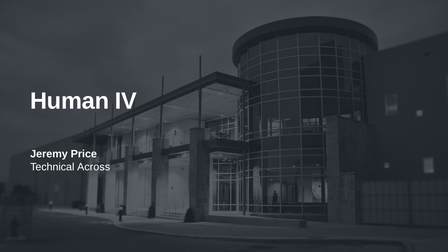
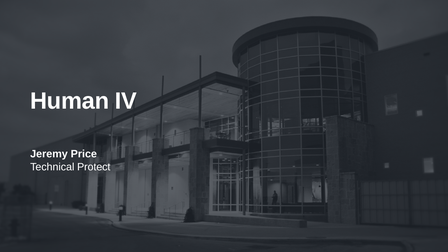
Across: Across -> Protect (94, 167)
